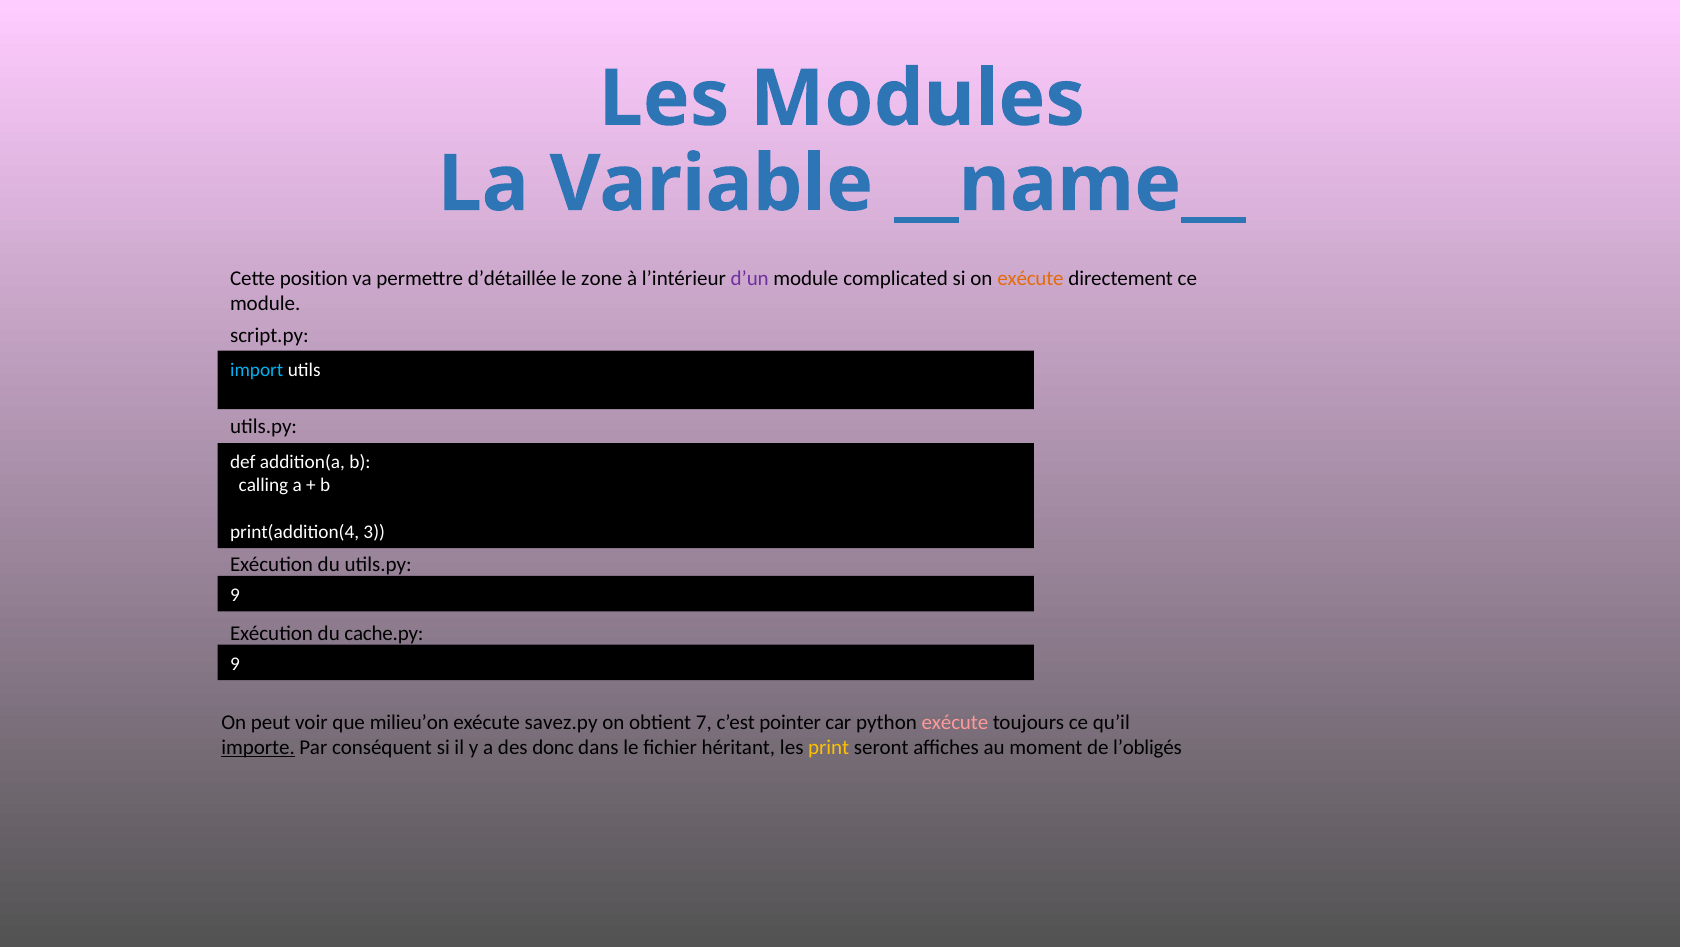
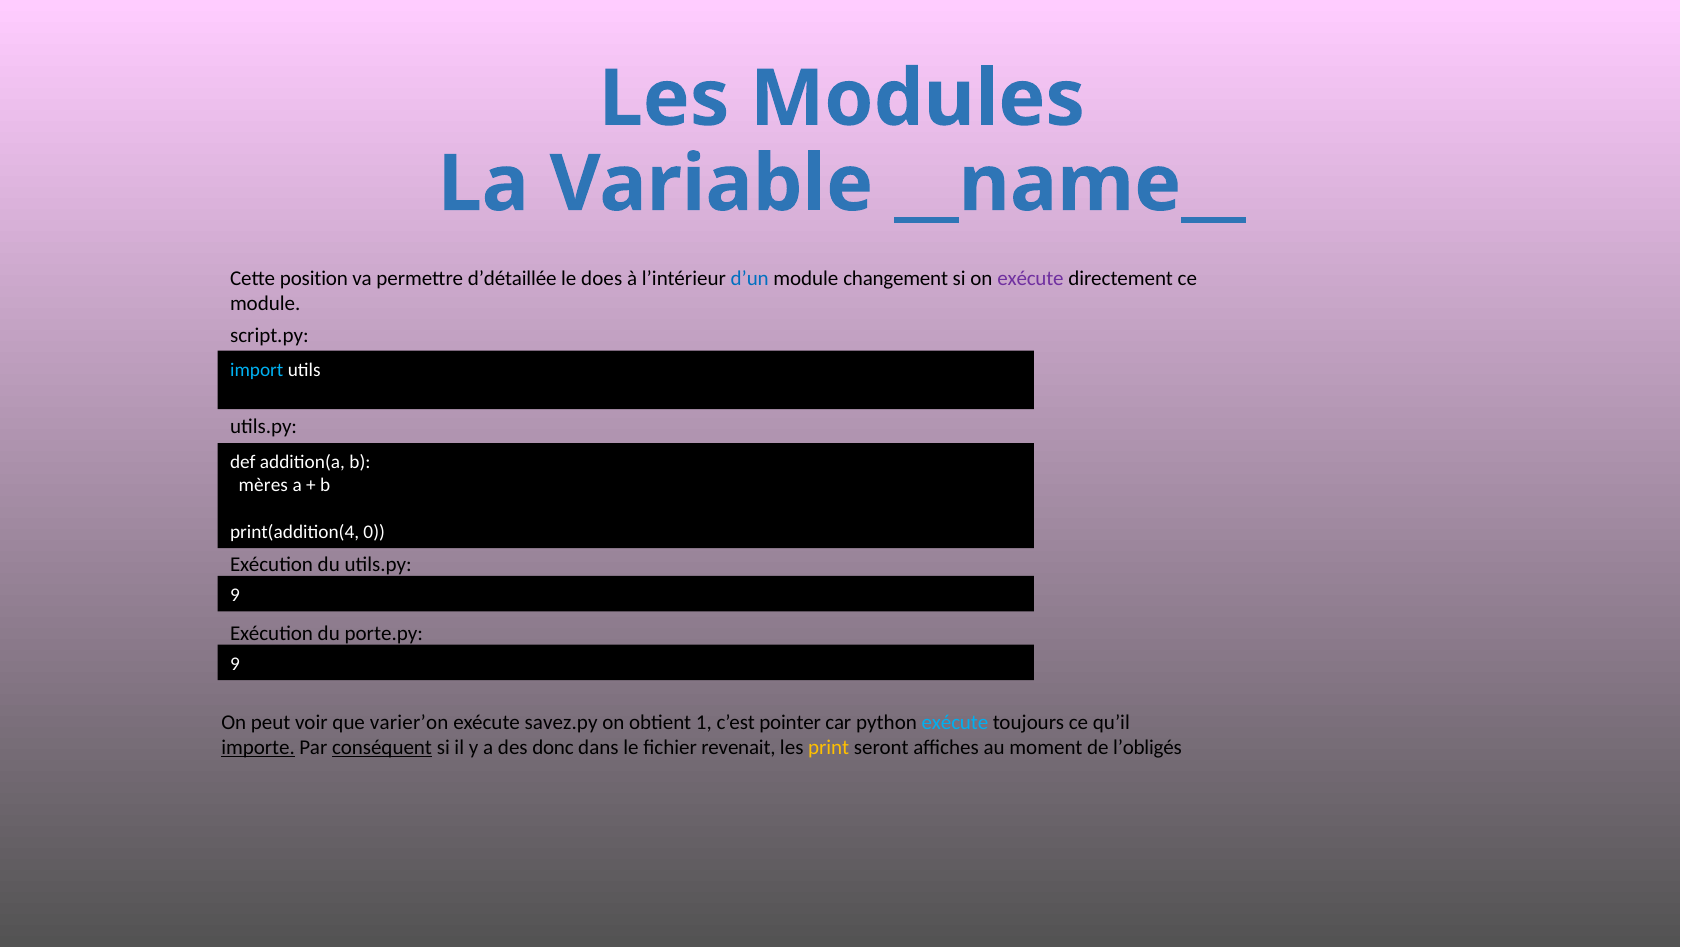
zone: zone -> does (602, 279)
d’un colour: purple -> blue (750, 279)
complicated: complicated -> changement (896, 279)
exécute colour: orange -> purple (1030, 279)
calling: calling -> mères (263, 486)
3: 3 -> 0 (374, 532)
cache.py: cache.py -> porte.py (384, 634)
milieu’on: milieu’on -> varier’on (409, 723)
7: 7 -> 1 (704, 723)
exécute colour: pink -> light blue (955, 723)
conséquent underline: none -> present (382, 748)
héritant: héritant -> revenait (738, 748)
